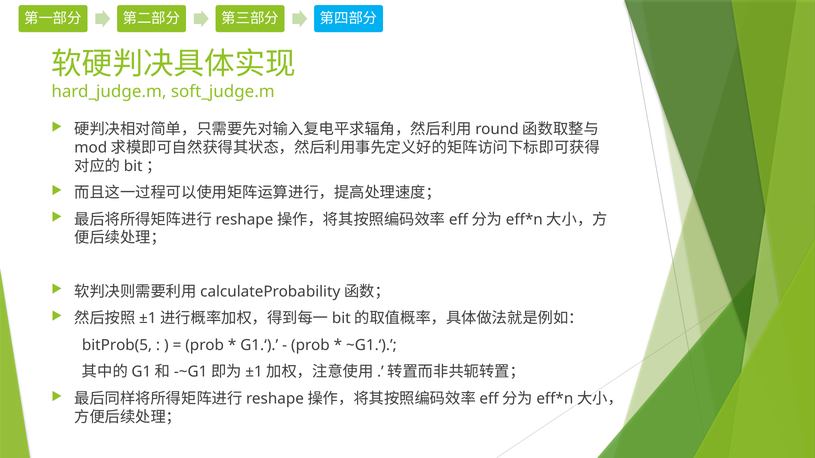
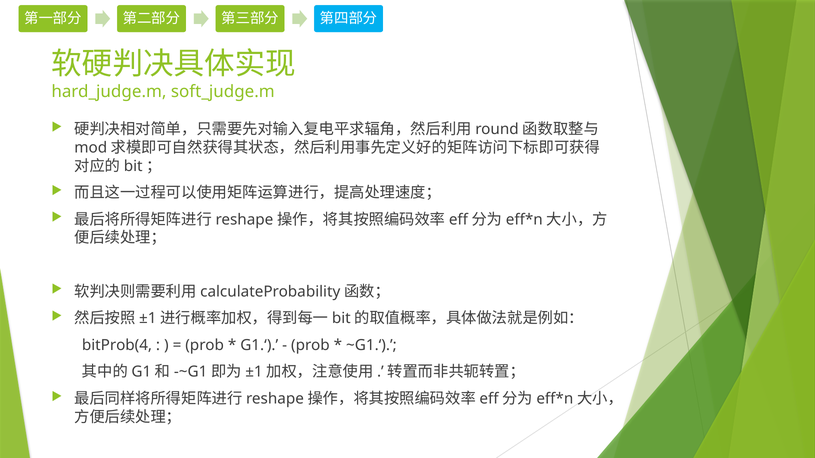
bitProb(5: bitProb(5 -> bitProb(4 (117, 345)
